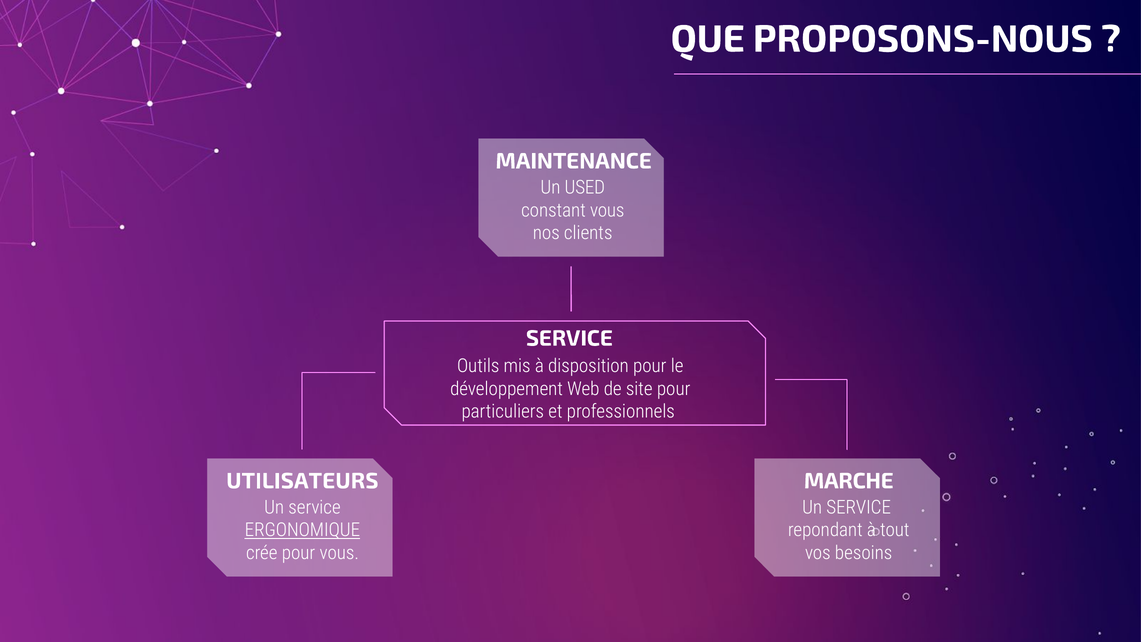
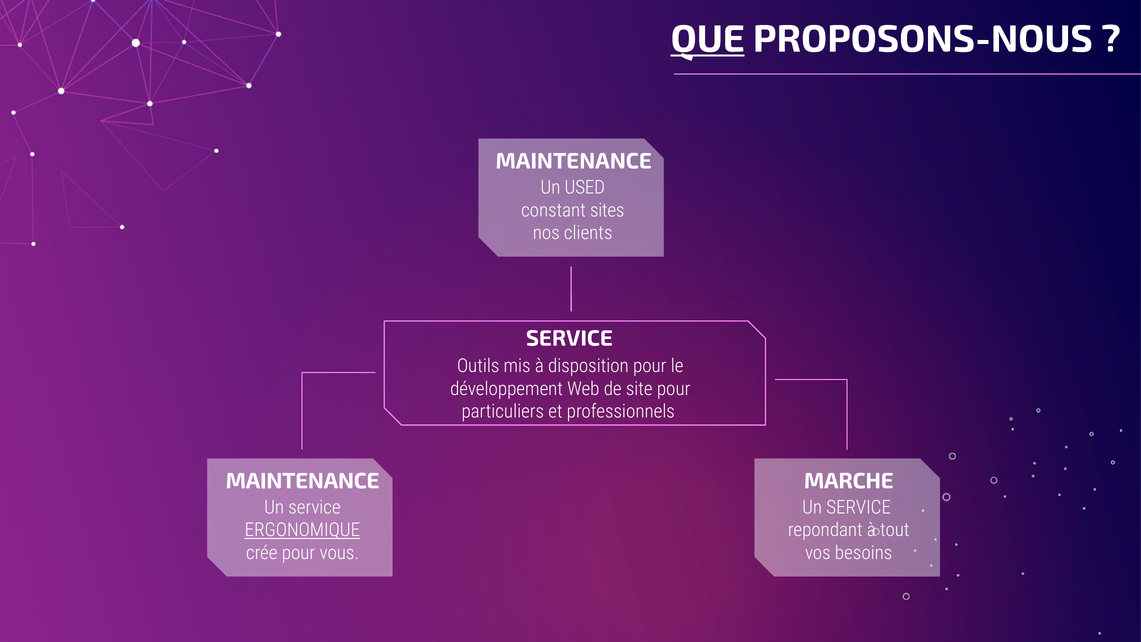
QUE underline: none -> present (708, 39)
constant vous: vous -> sites (607, 210)
UTILISATEURS: UTILISATEURS -> MAINTENANCE (303, 481)
